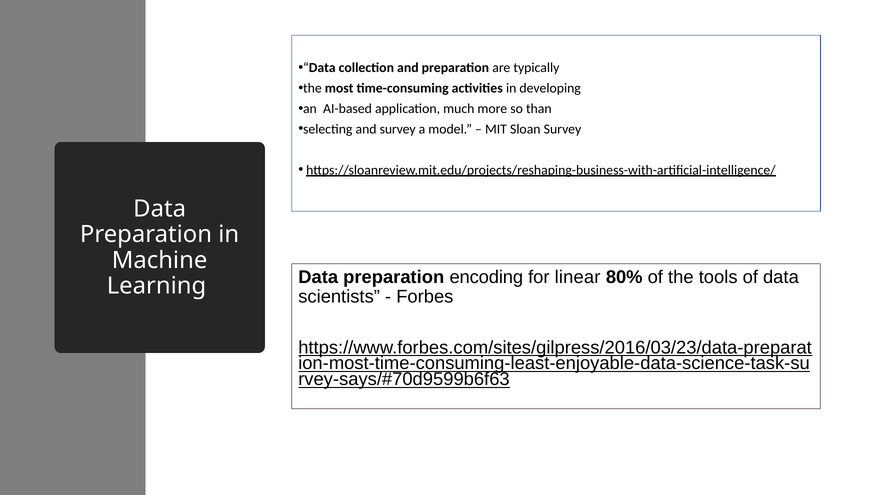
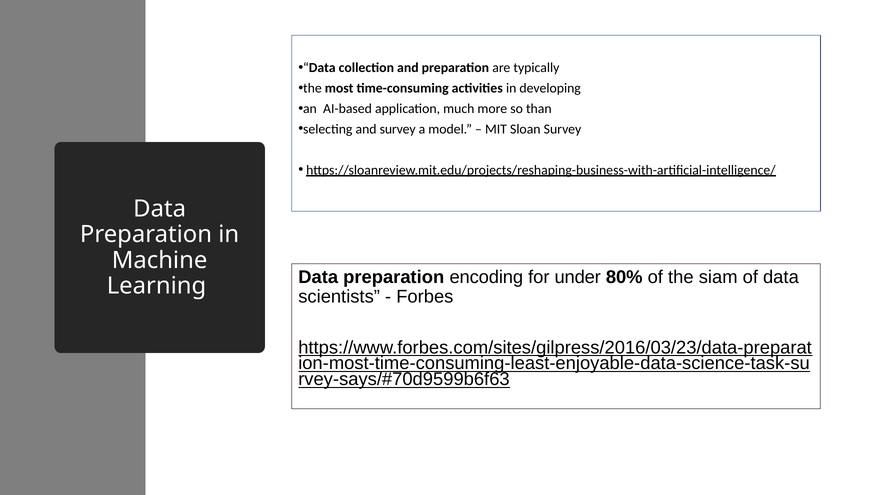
linear: linear -> under (578, 277)
tools: tools -> siam (718, 277)
